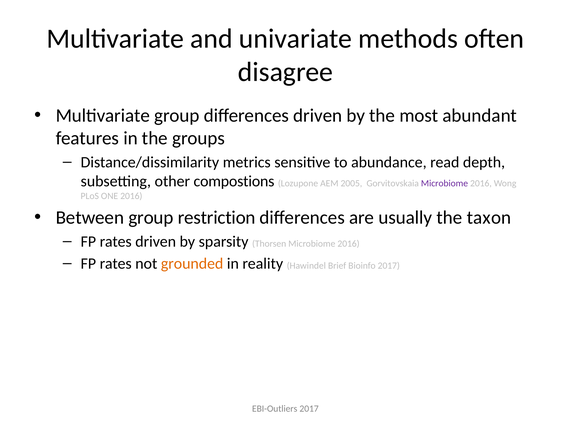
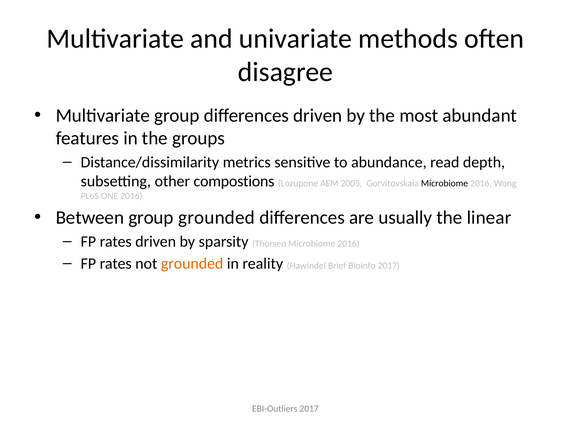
Microbiome colour: purple -> black (444, 183)
group restriction: restriction -> grounded (217, 218)
taxon: taxon -> linear (489, 218)
